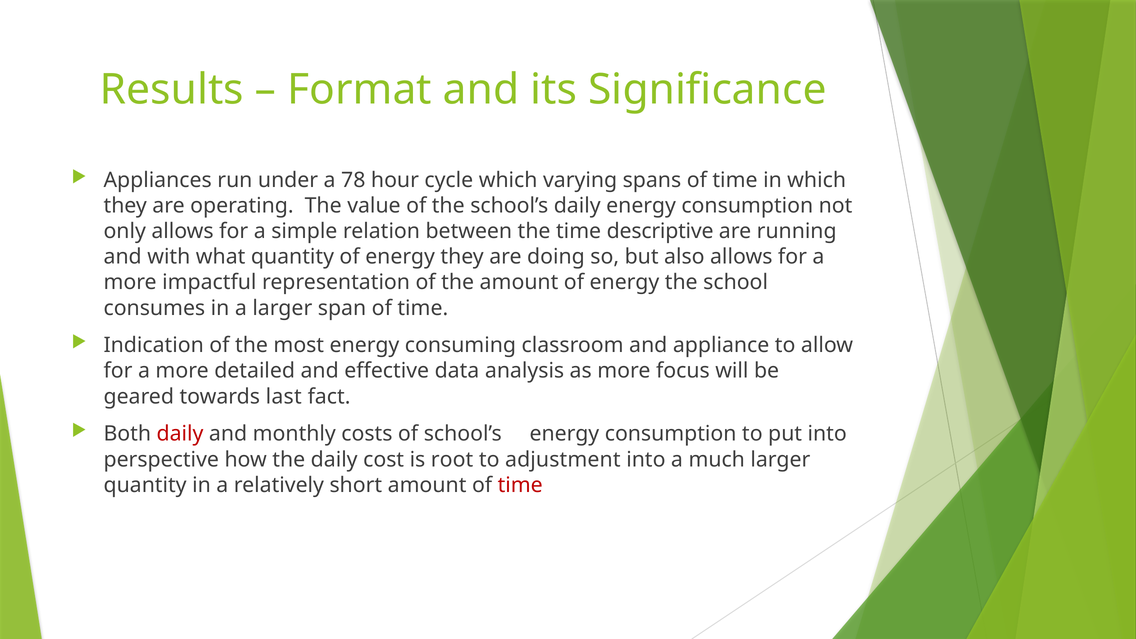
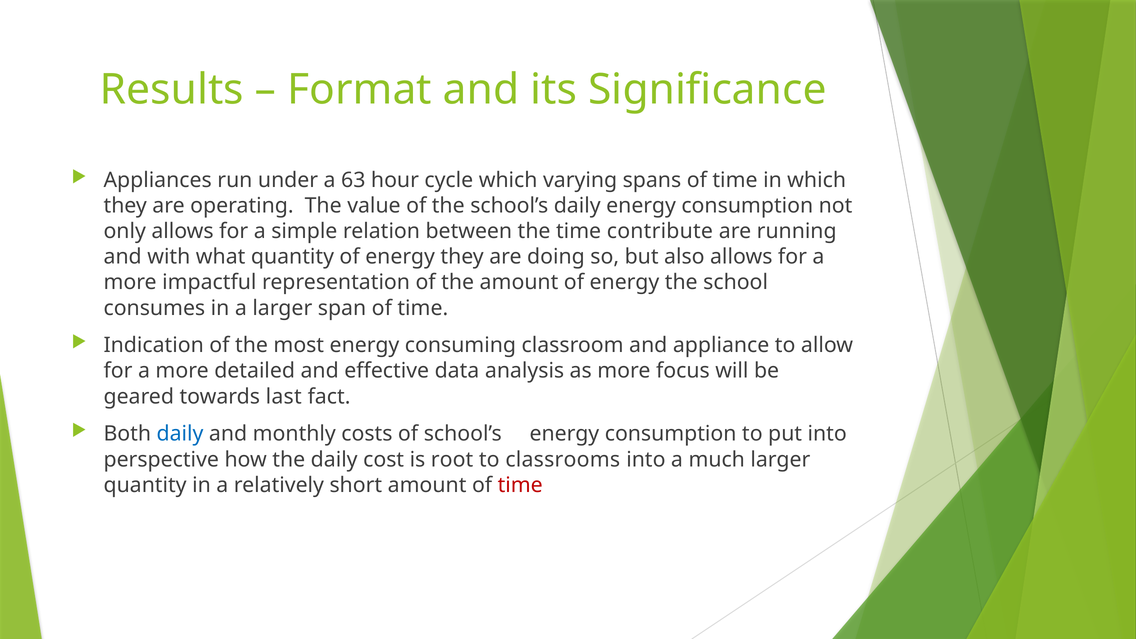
78: 78 -> 63 (353, 180)
descriptive: descriptive -> contribute (660, 231)
daily colour: red -> blue (180, 434)
adjustment: adjustment -> classrooms (563, 459)
